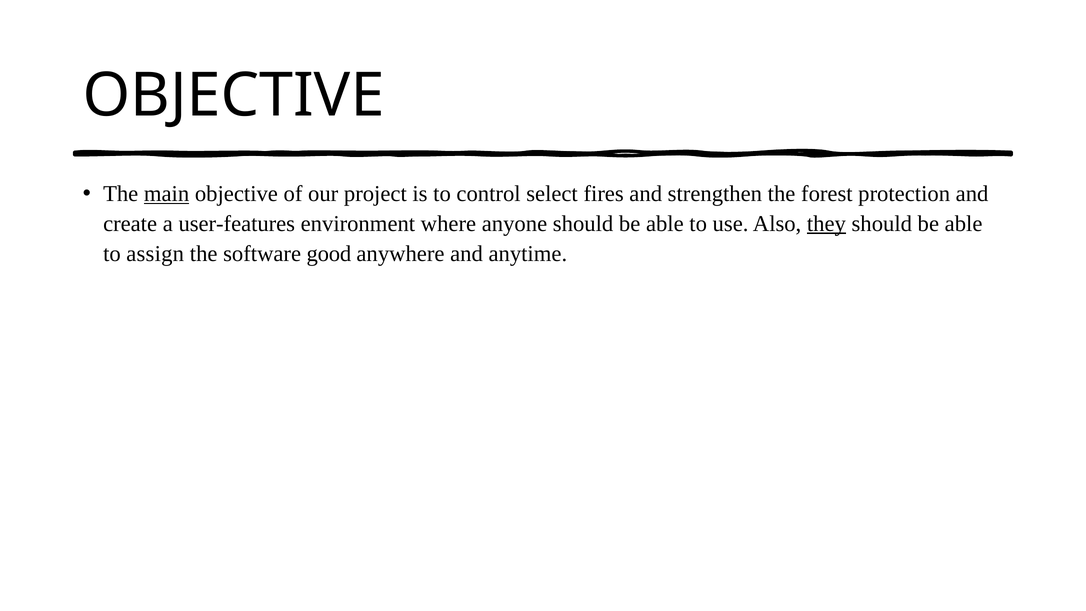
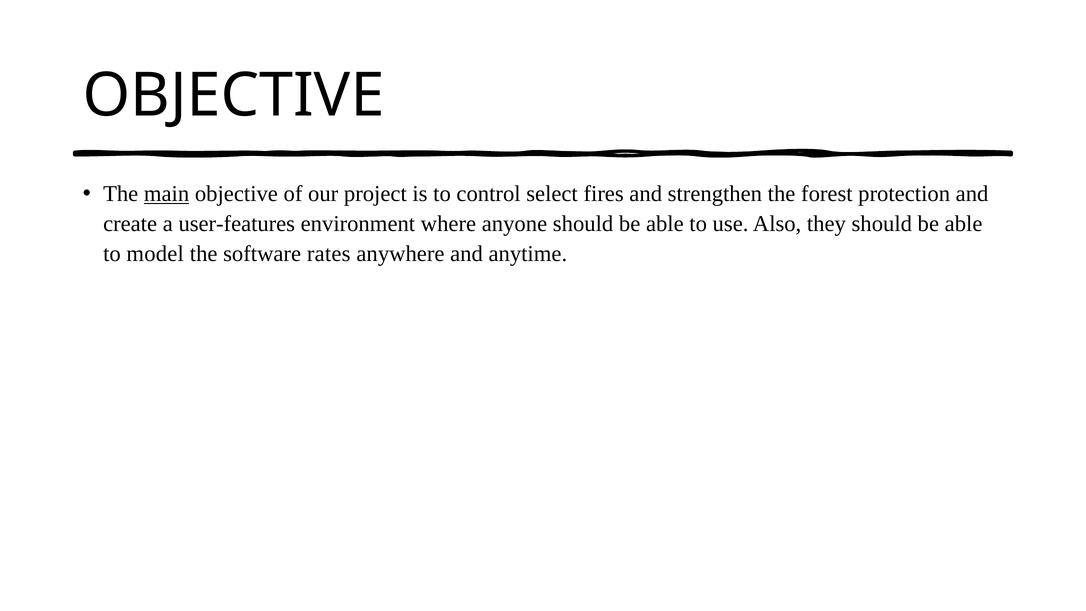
they underline: present -> none (826, 224)
assign: assign -> model (155, 253)
good: good -> rates (329, 253)
